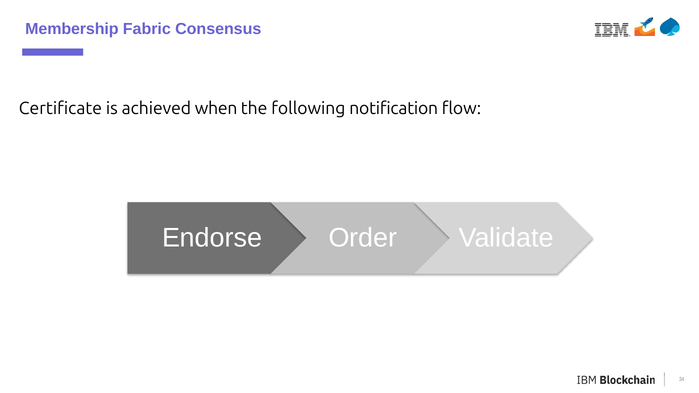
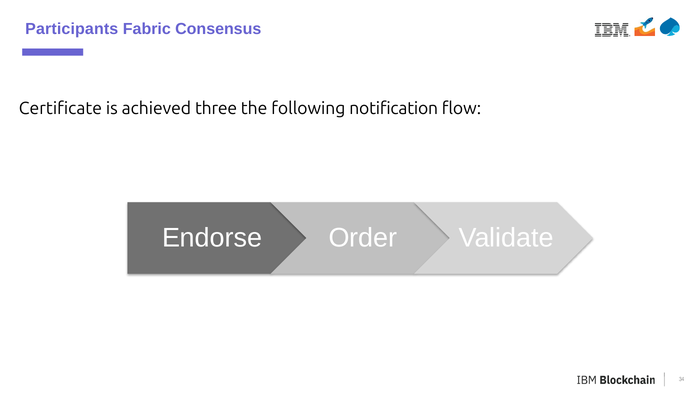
Membership: Membership -> Participants (72, 29)
when: when -> three (216, 109)
